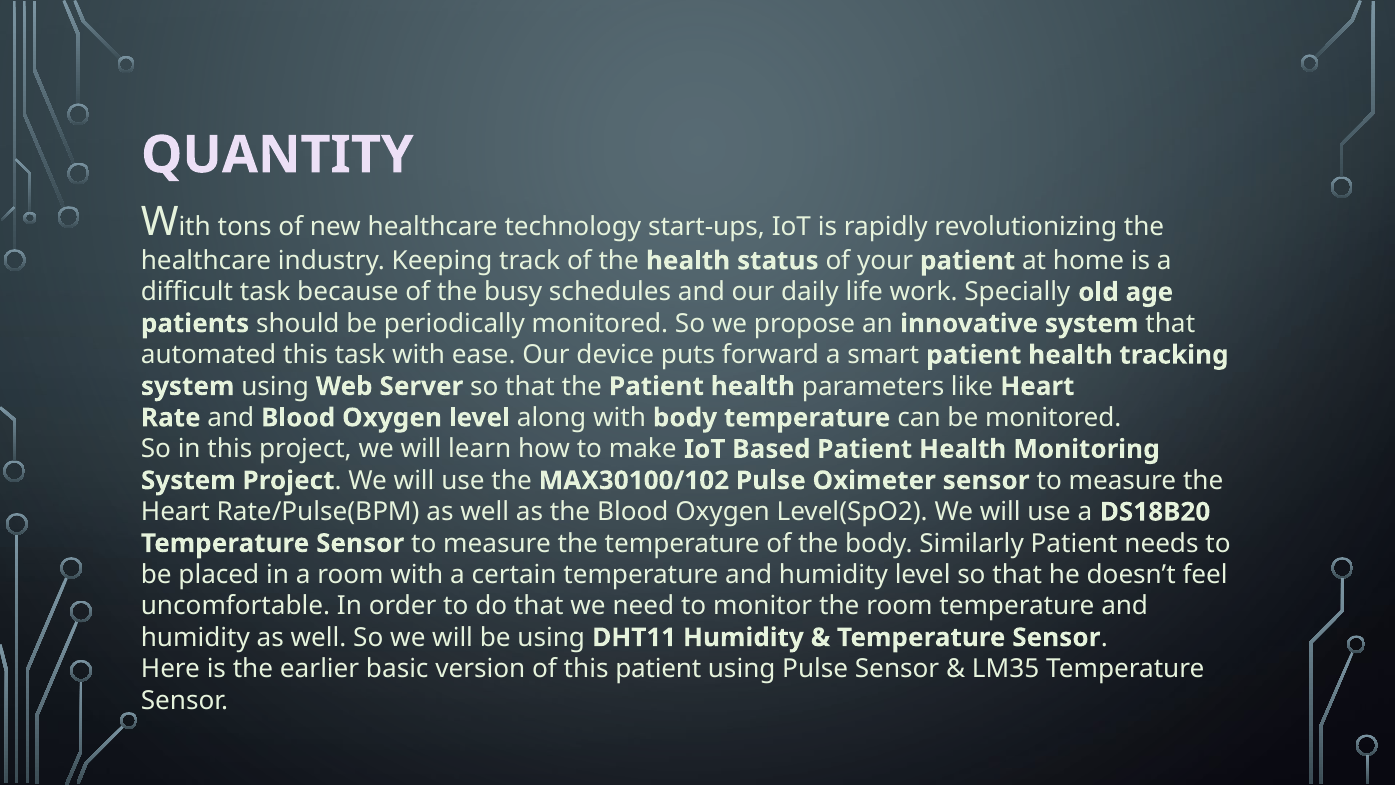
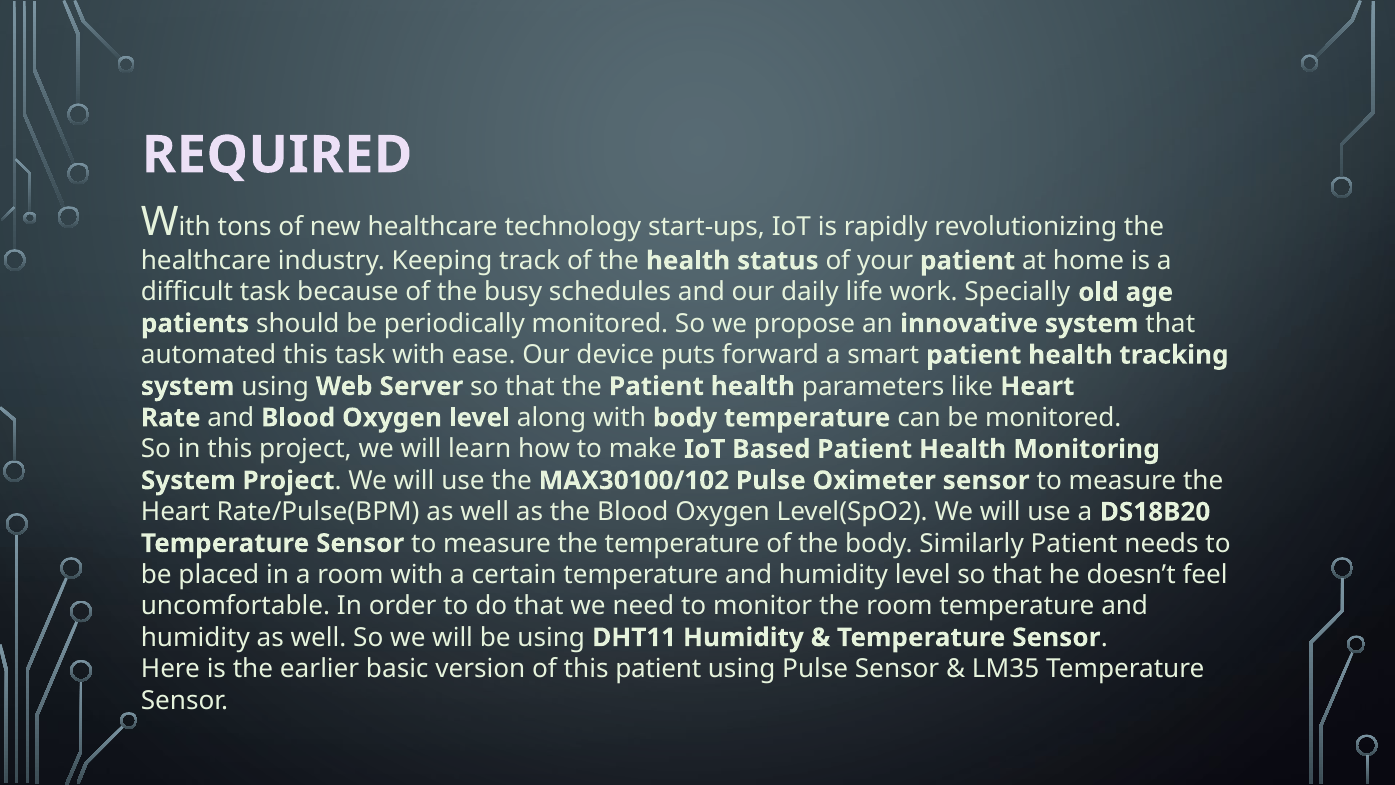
QUANTITY: QUANTITY -> REQUIRED (277, 155)
